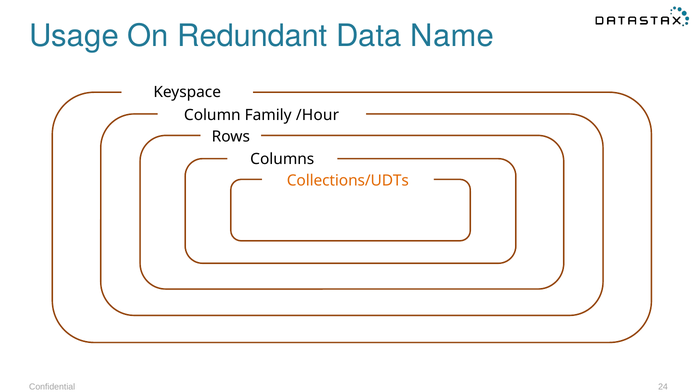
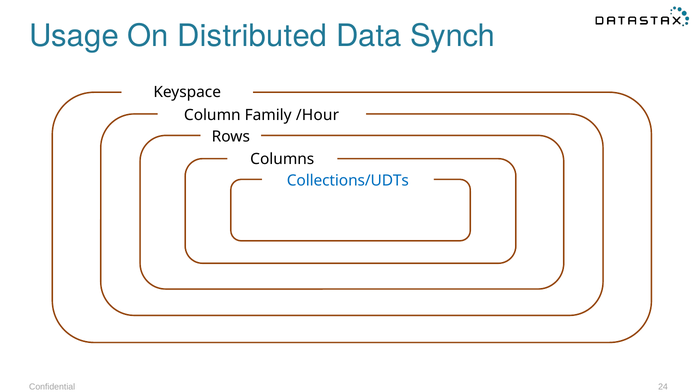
Redundant: Redundant -> Distributed (252, 36)
Name: Name -> Synch (453, 36)
Collections/UDTs colour: orange -> blue (348, 181)
